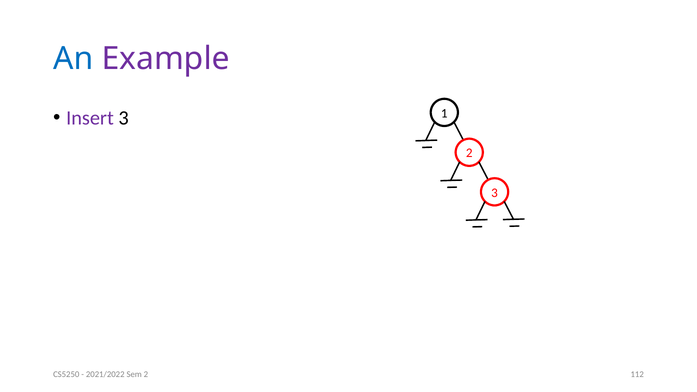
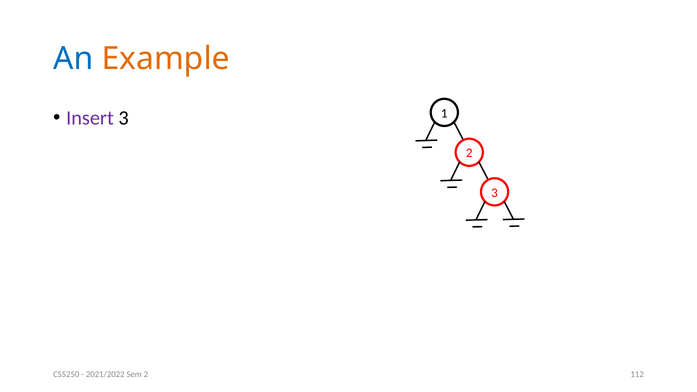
Example colour: purple -> orange (166, 59)
